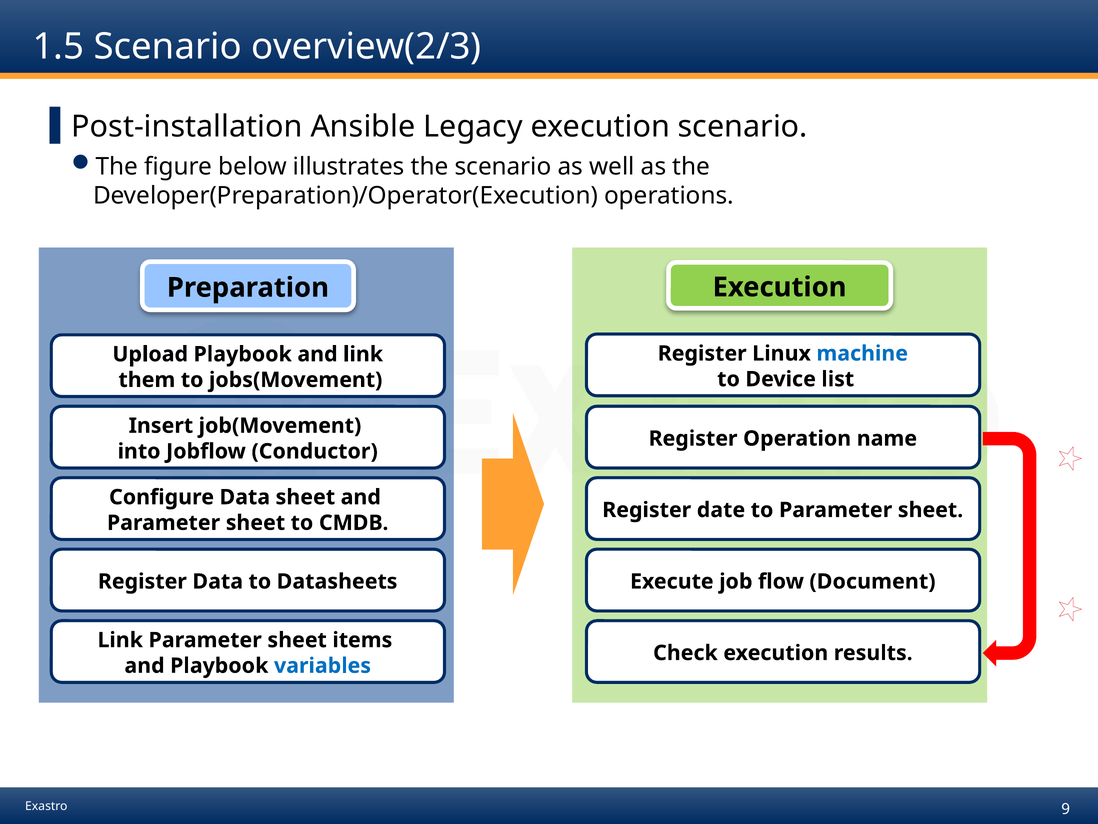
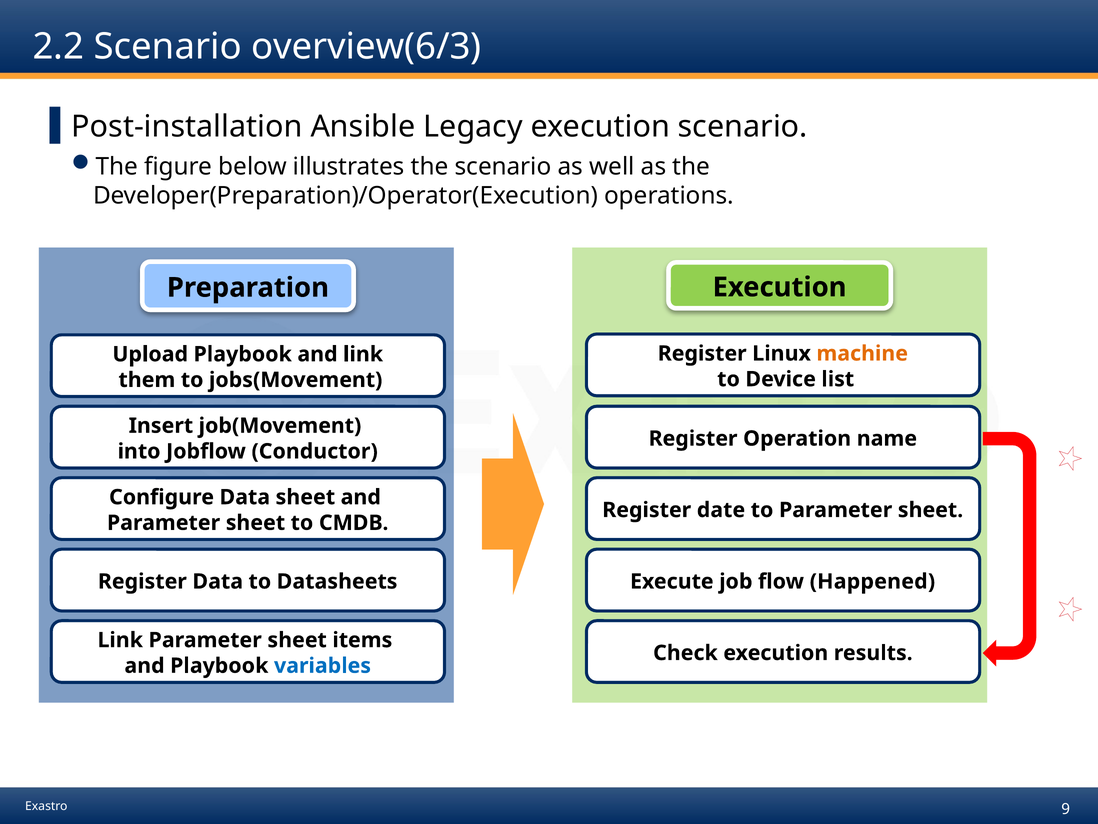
1.5: 1.5 -> 2.2 (58, 47)
overview(2/3: overview(2/3 -> overview(6/3 (366, 47)
machine colour: blue -> orange (862, 353)
Document: Document -> Happened (872, 581)
